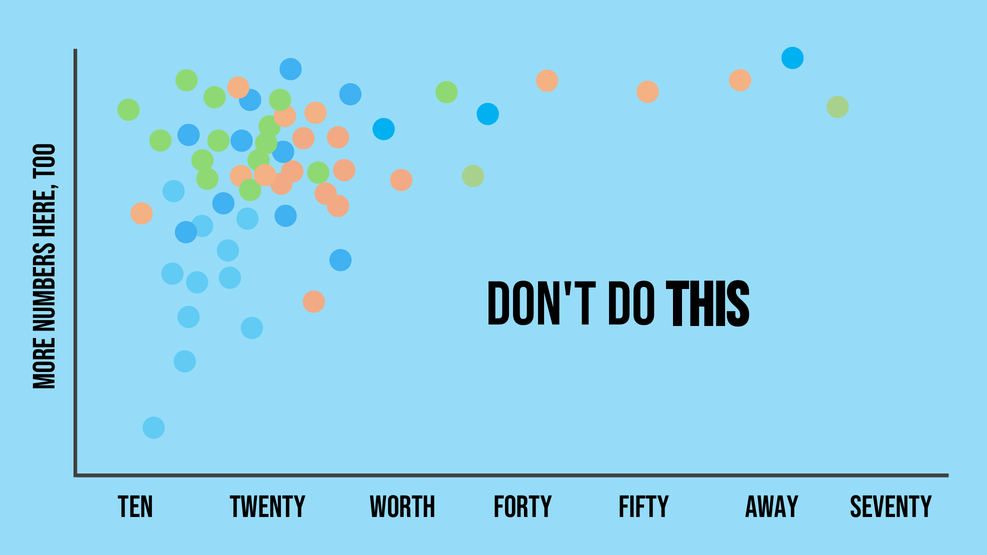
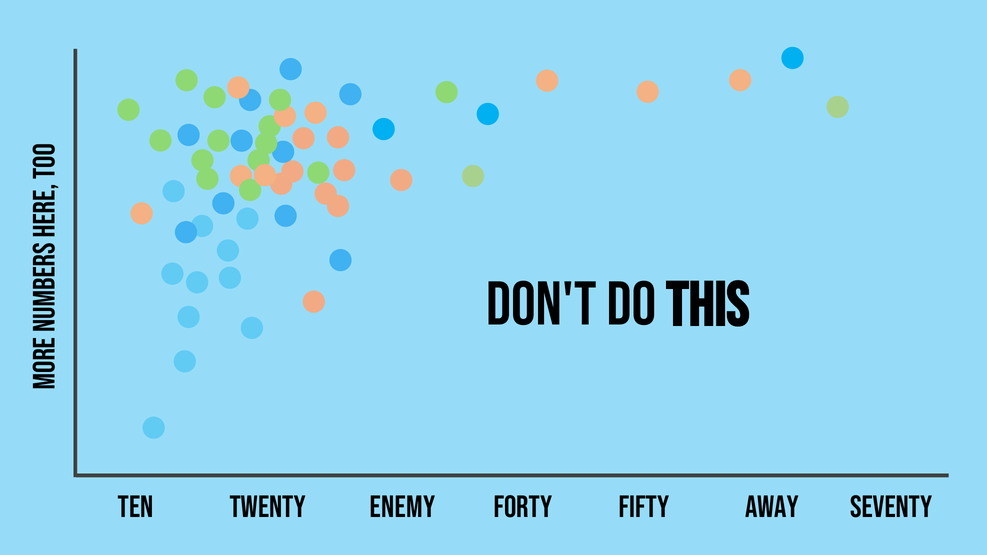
WORTH: WORTH -> ENEMY (403, 507)
